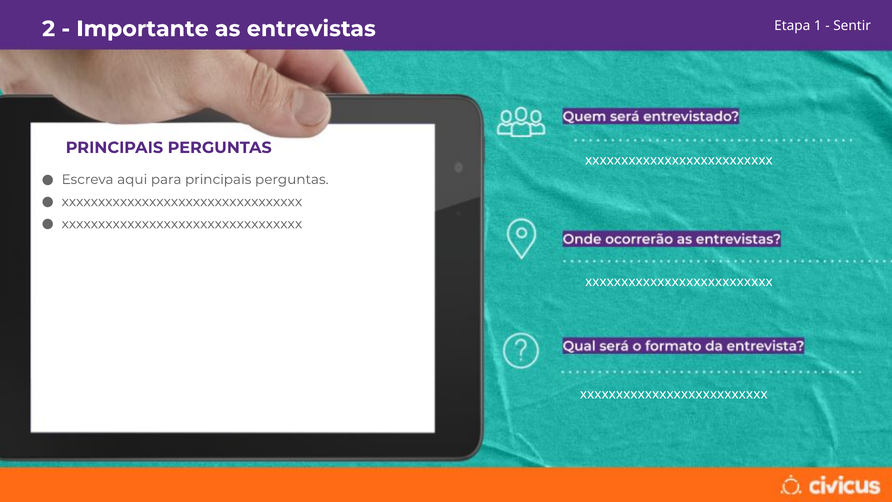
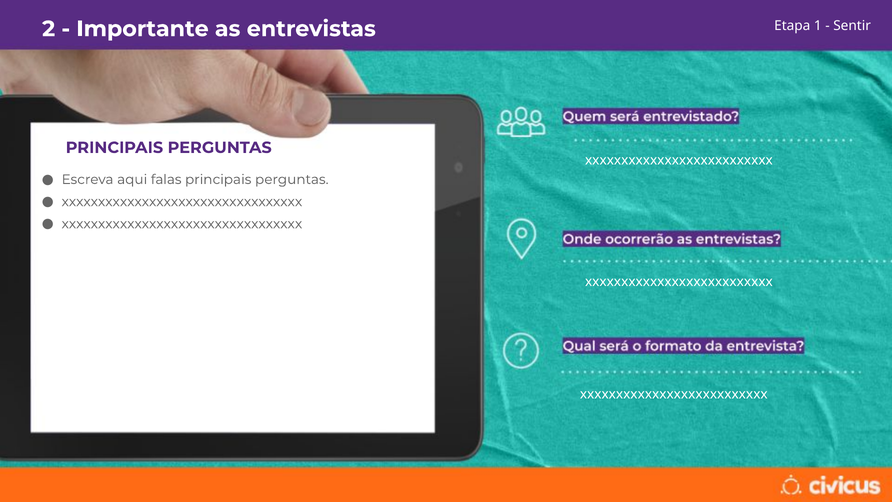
para: para -> falas (166, 179)
